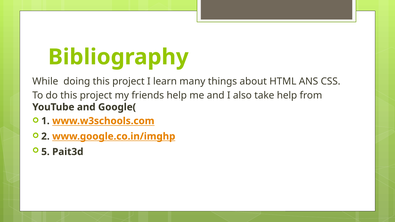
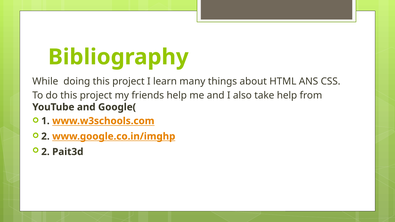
5: 5 -> 2 (45, 152)
